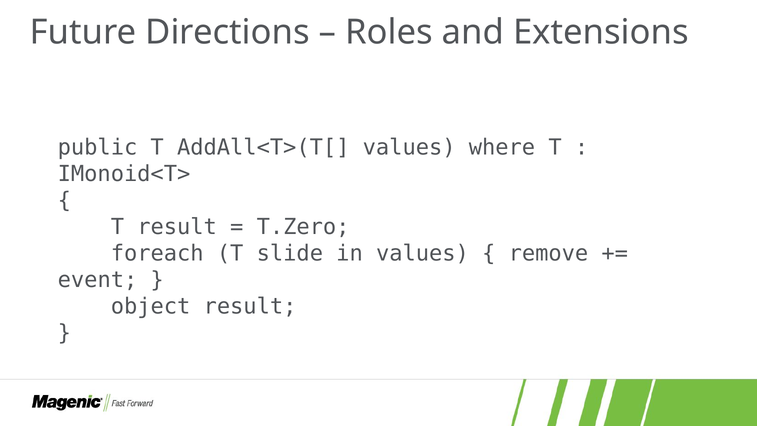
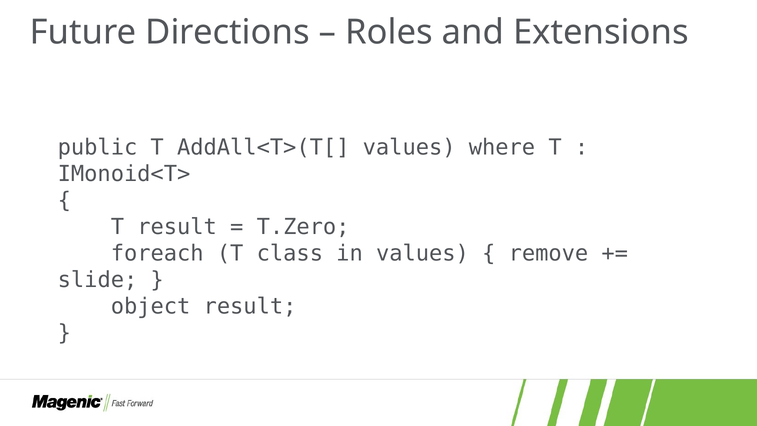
slide: slide -> class (290, 253)
event: event -> slide (98, 280)
